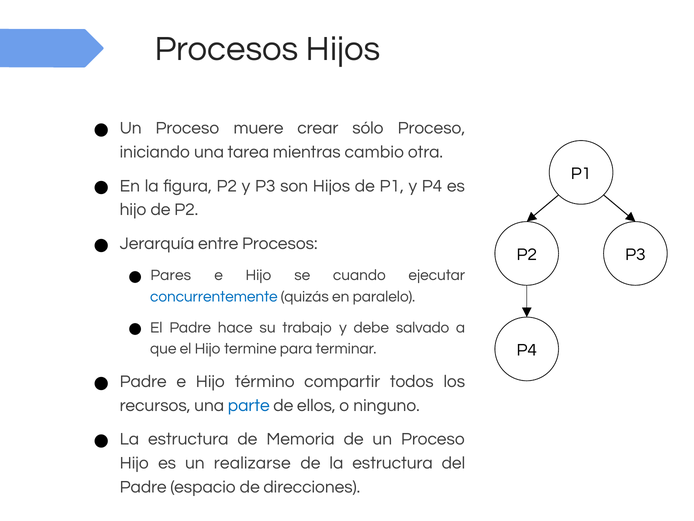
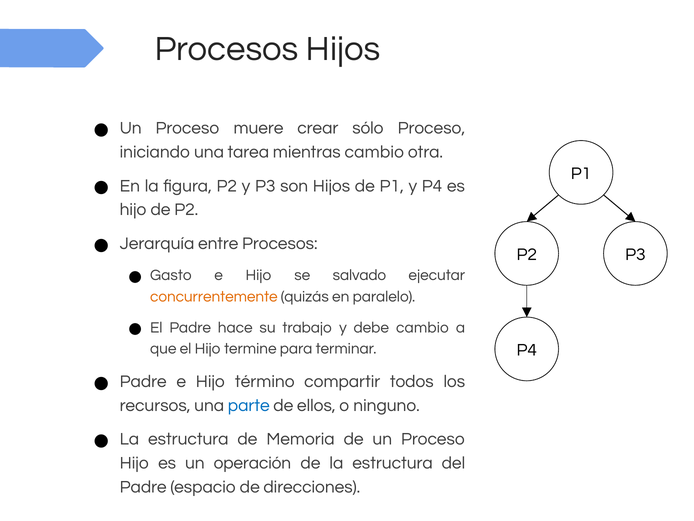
Pares: Pares -> Gasto (171, 275)
cuando: cuando -> salvado (359, 275)
concurrentemente colour: blue -> orange (214, 296)
debe salvado: salvado -> cambio (422, 327)
realizarse: realizarse -> operación (252, 462)
